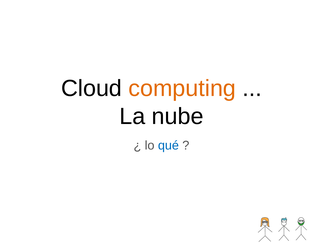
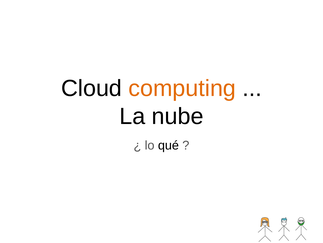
qué colour: blue -> black (168, 145)
